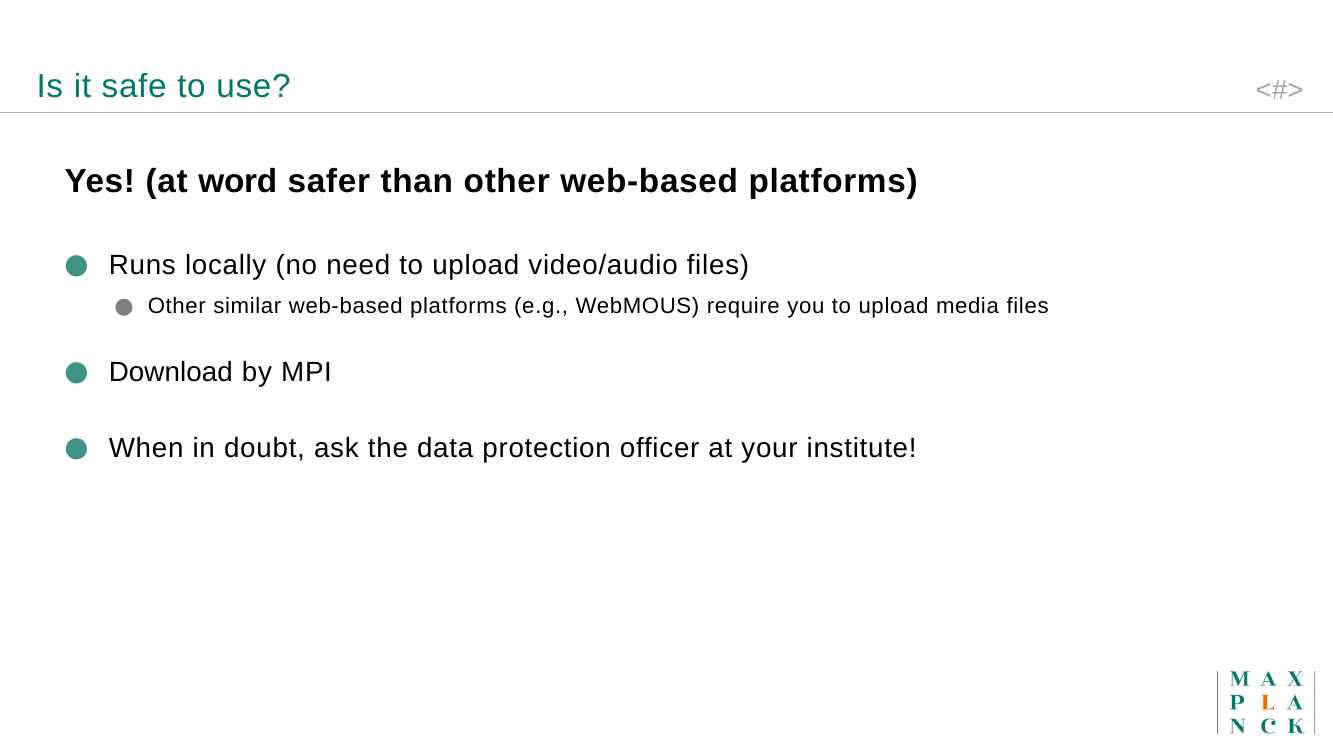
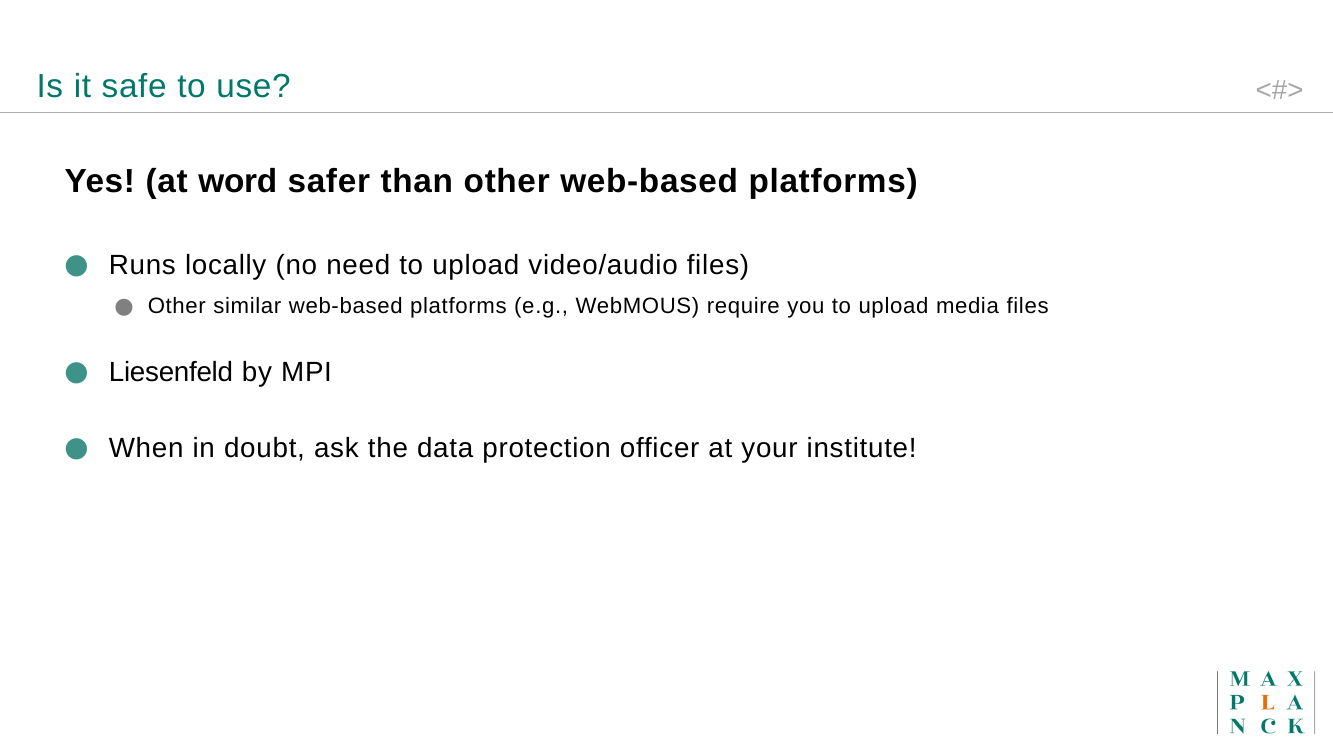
Download: Download -> Liesenfeld (171, 372)
